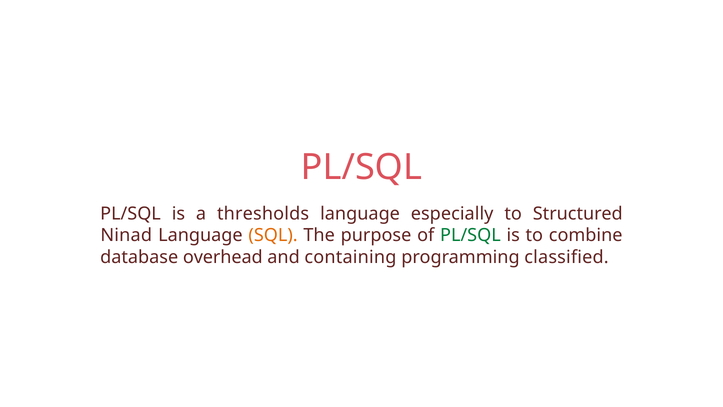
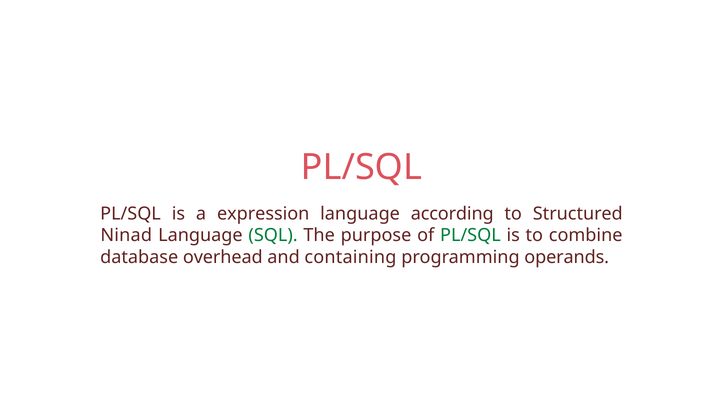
thresholds: thresholds -> expression (263, 214)
especially: especially -> according (452, 214)
SQL colour: orange -> green (273, 235)
classified: classified -> operands (567, 257)
